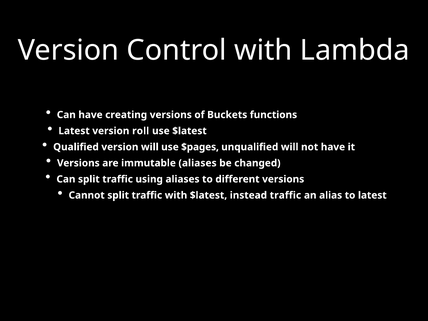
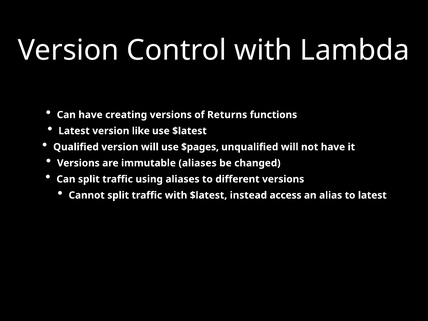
Buckets: Buckets -> Returns (227, 115)
roll: roll -> like (141, 131)
instead traffic: traffic -> access (286, 195)
